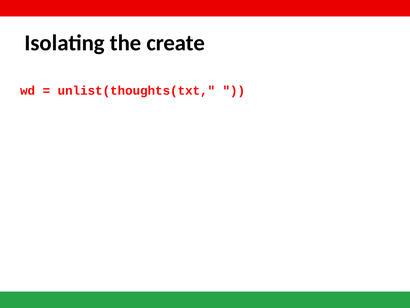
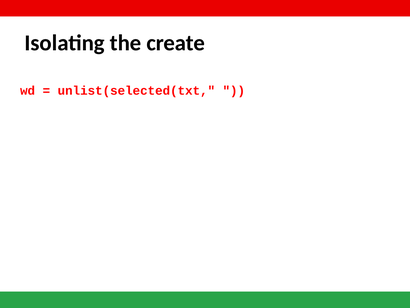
unlist(thoughts(txt: unlist(thoughts(txt -> unlist(selected(txt (136, 90)
